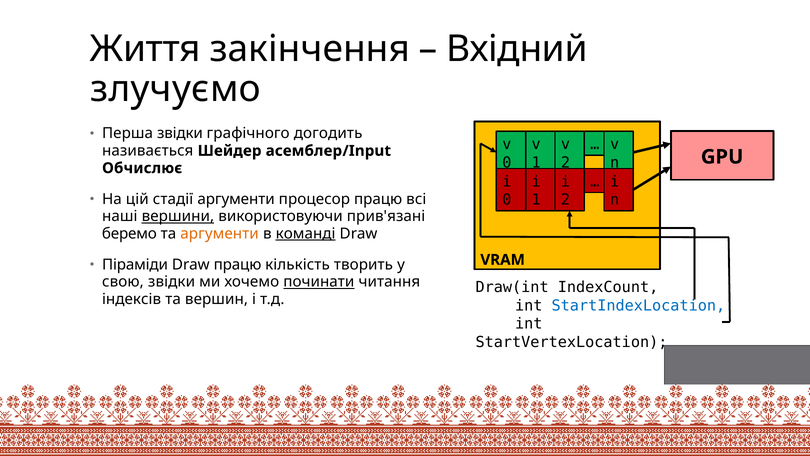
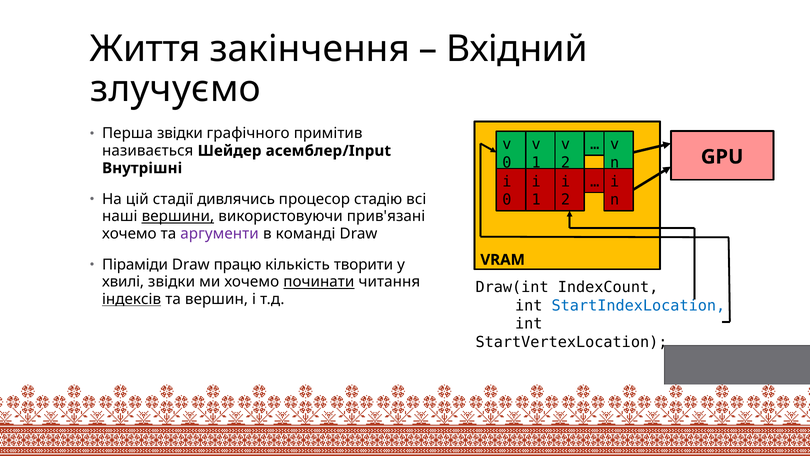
догодить: догодить -> примітив (328, 133)
Обчислює: Обчислює -> Внутрішні (142, 168)
стадії аргументи: аргументи -> дивлячись (236, 199)
процесор працю: працю -> стадію (378, 199)
беремо: беремо -> хочемо (129, 233)
аргументи colour: orange -> purple (220, 233)
команді underline: present -> none (306, 233)
творить: творить -> творити (364, 264)
свою: свою -> хвилі (123, 282)
індексів underline: none -> present (132, 299)
